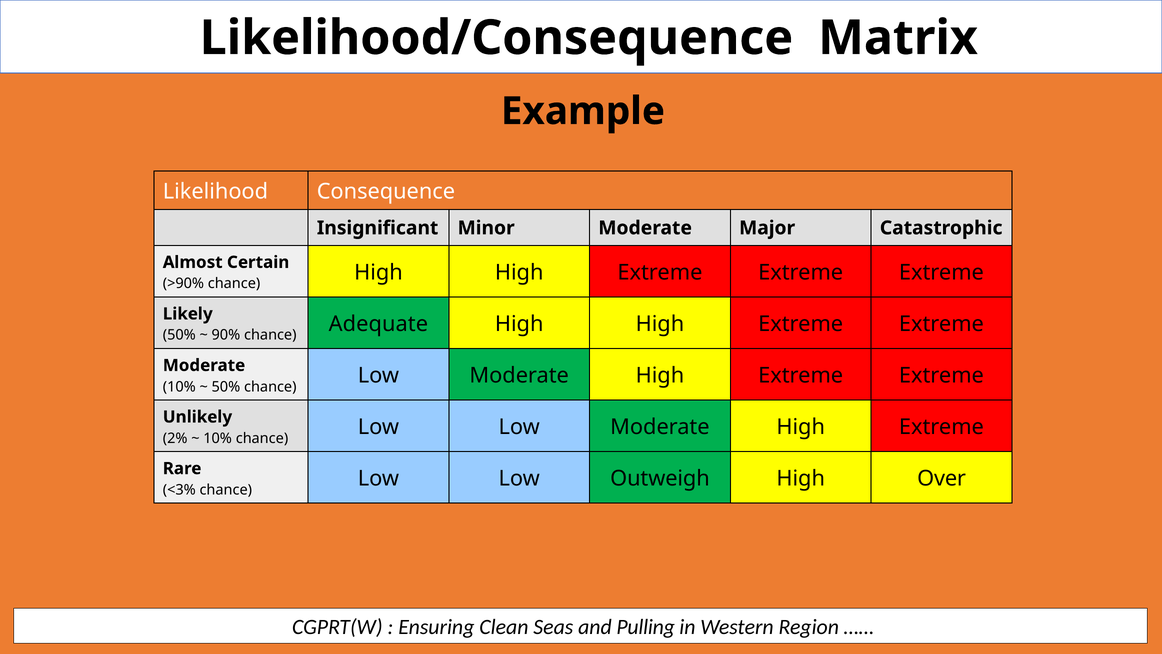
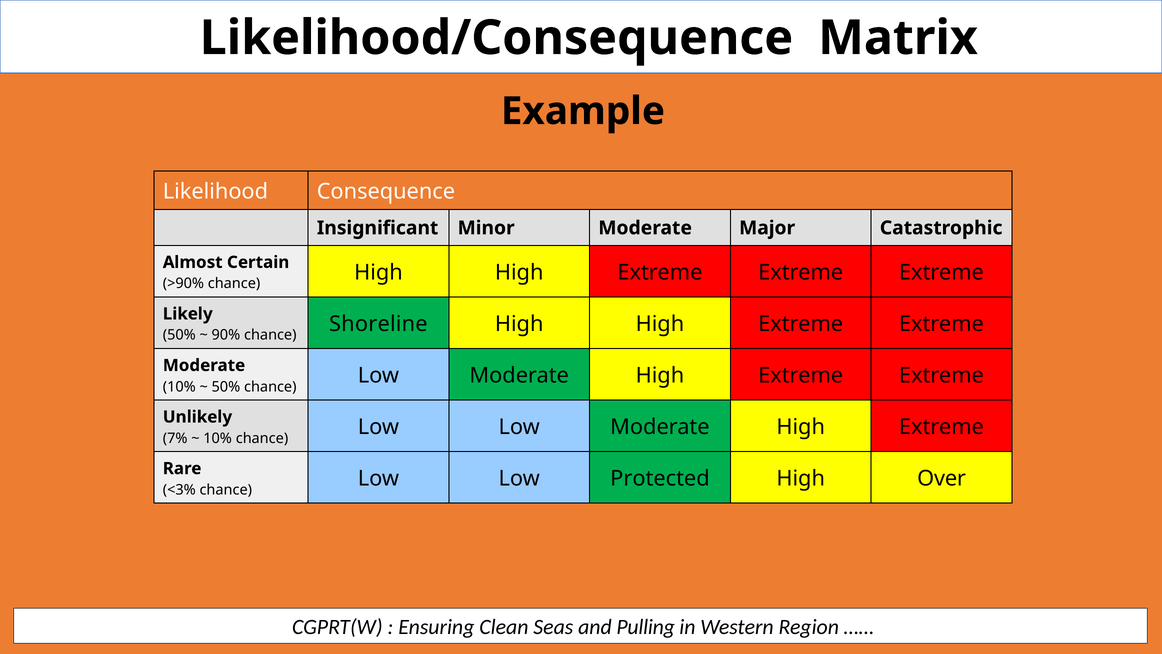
Adequate: Adequate -> Shoreline (378, 324)
2%: 2% -> 7% (175, 438)
Outweigh: Outweigh -> Protected (660, 478)
